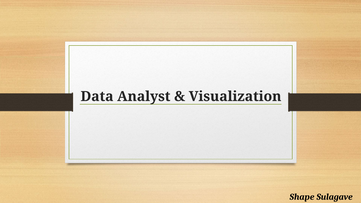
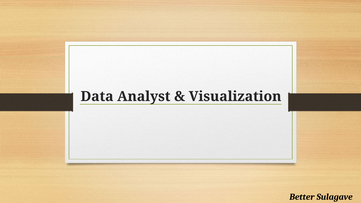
Shape: Shape -> Better (302, 197)
